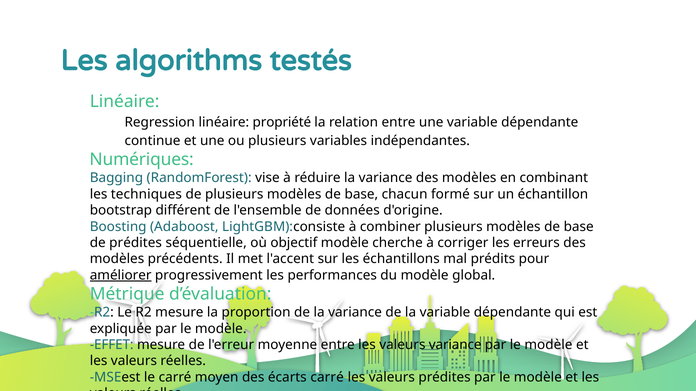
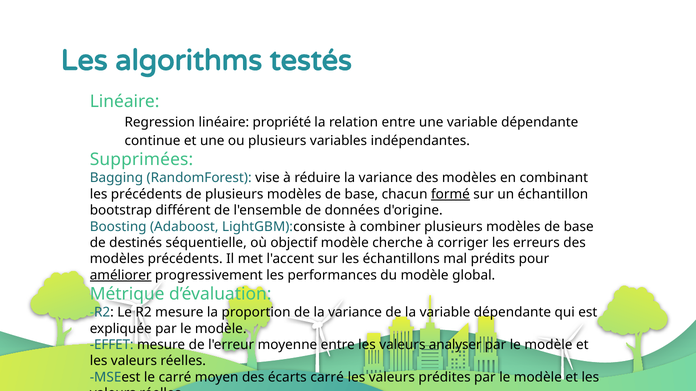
Numériques: Numériques -> Supprimées (141, 160)
les techniques: techniques -> précédents (146, 194)
formé underline: none -> present (450, 194)
de prédites: prédites -> destinés (136, 243)
valeurs variance: variance -> analyser (455, 345)
